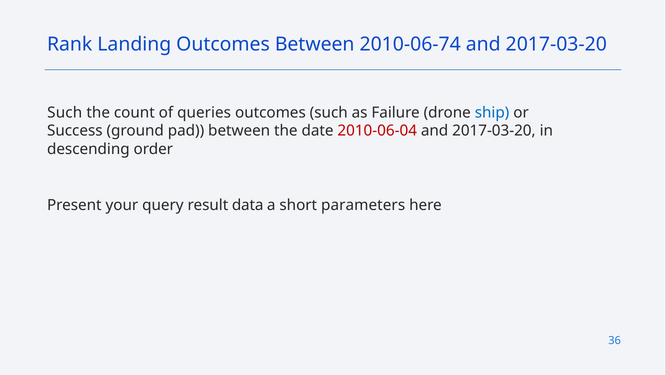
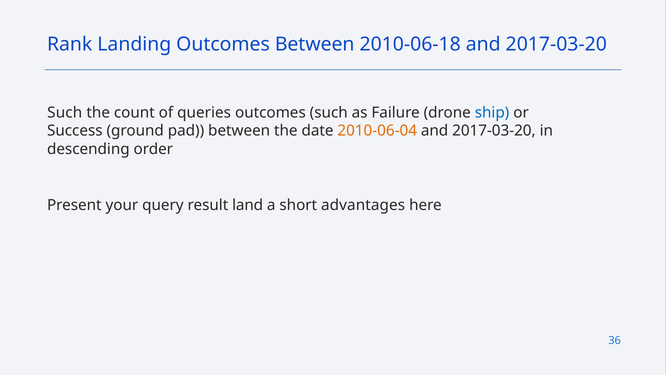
2010-06-74: 2010-06-74 -> 2010-06-18 (410, 44)
2010-06-04 colour: red -> orange (377, 131)
data: data -> land (248, 205)
parameters: parameters -> advantages (363, 205)
